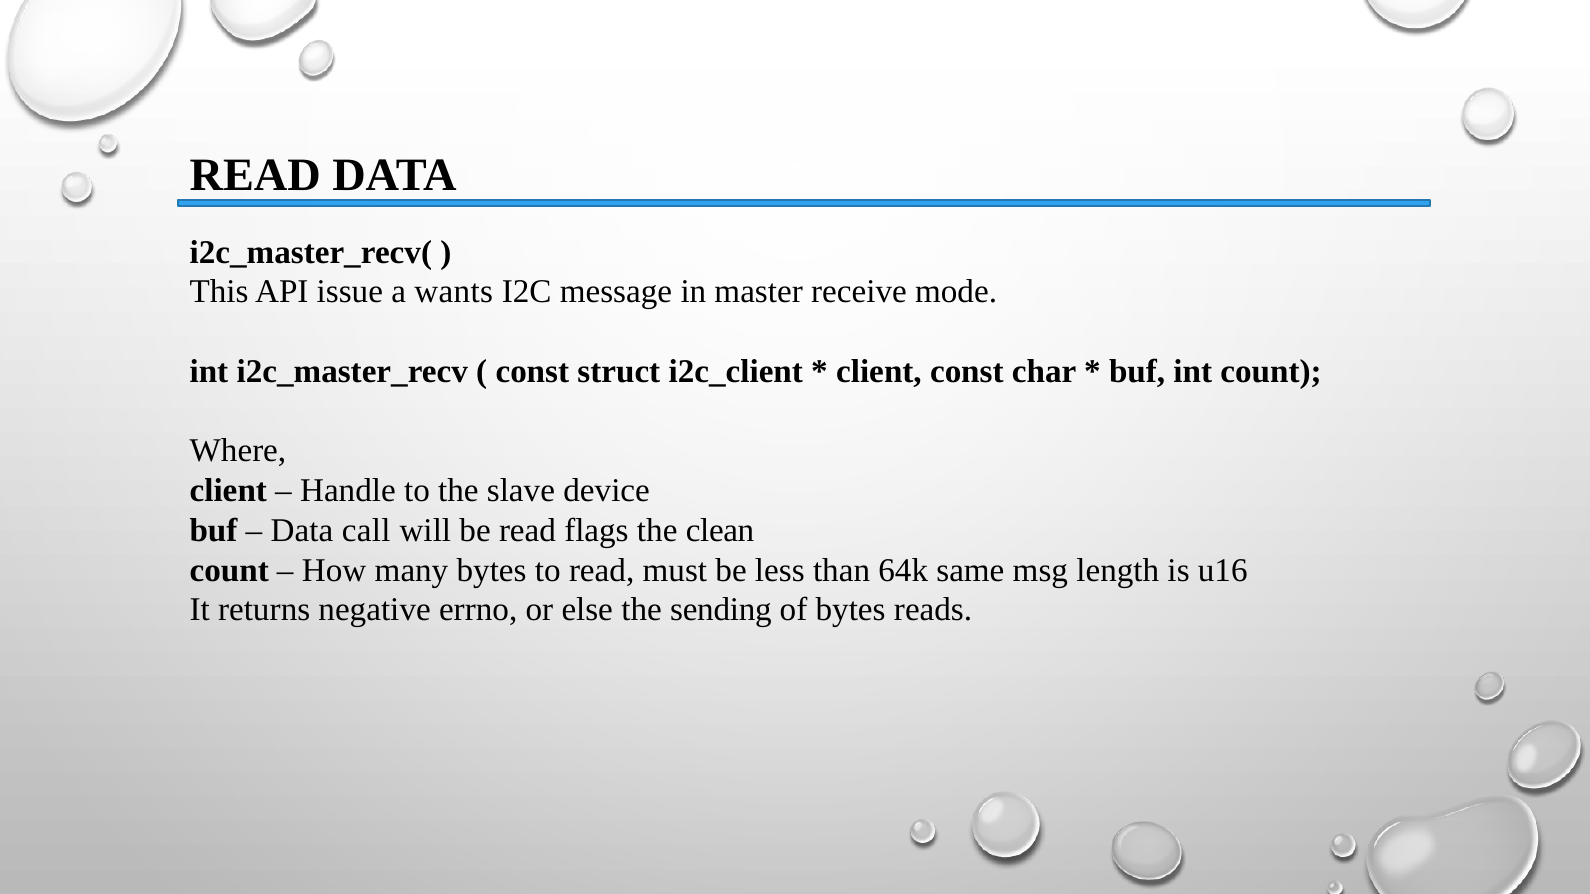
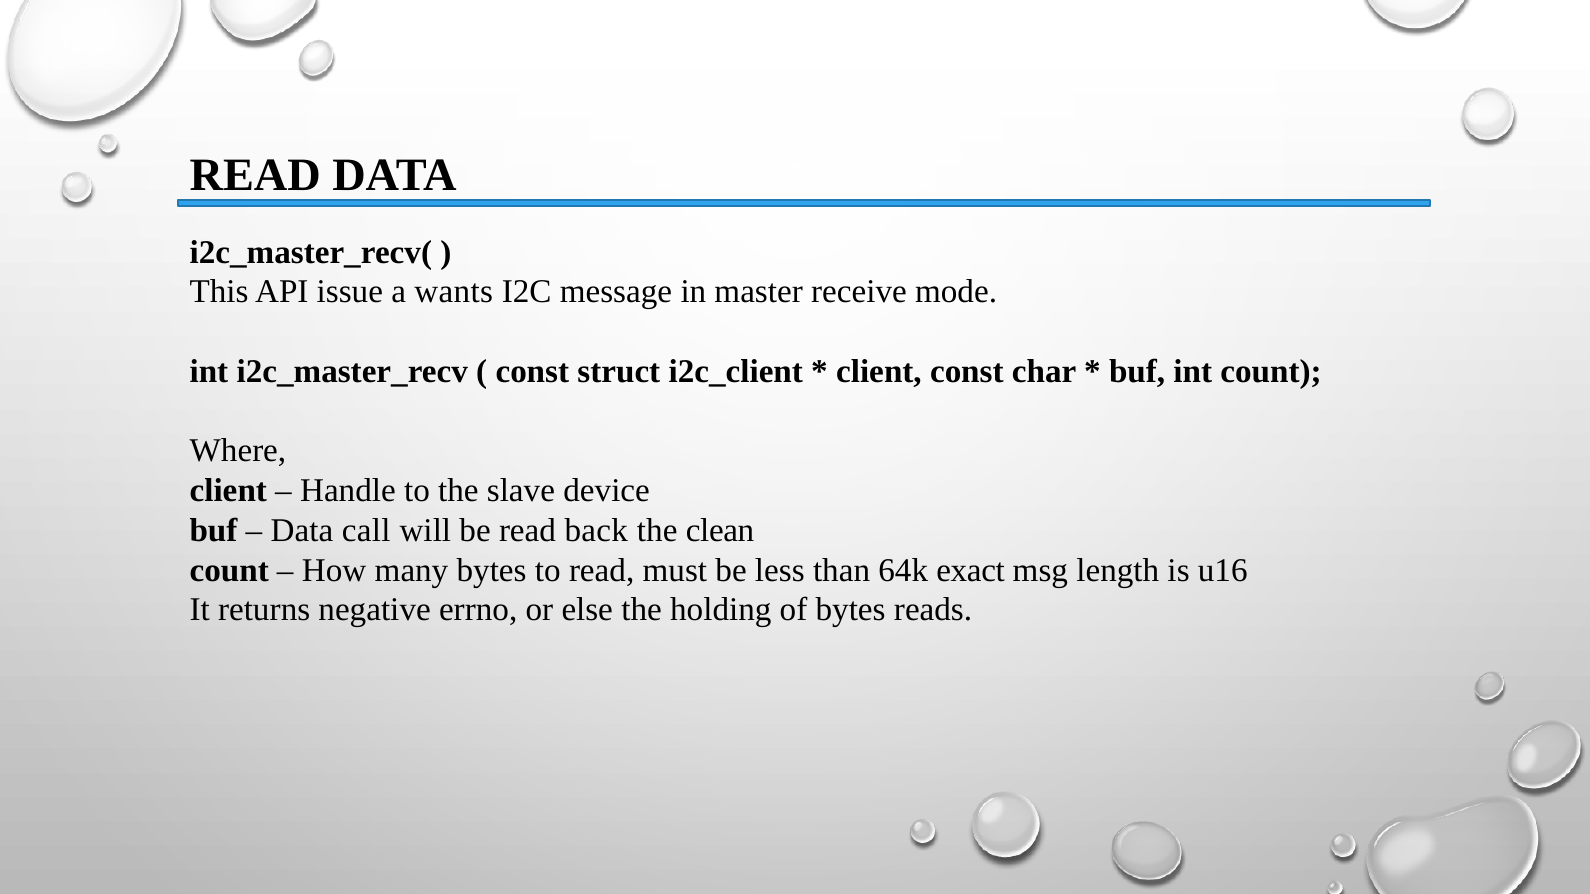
flags: flags -> back (596, 531)
same: same -> exact (971, 570)
sending: sending -> holding (721, 610)
